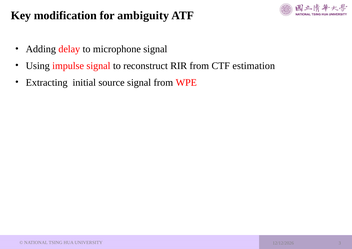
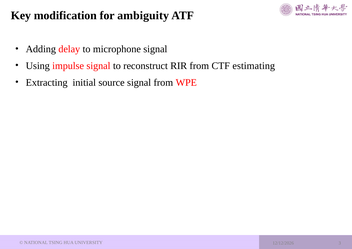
estimation: estimation -> estimating (254, 66)
